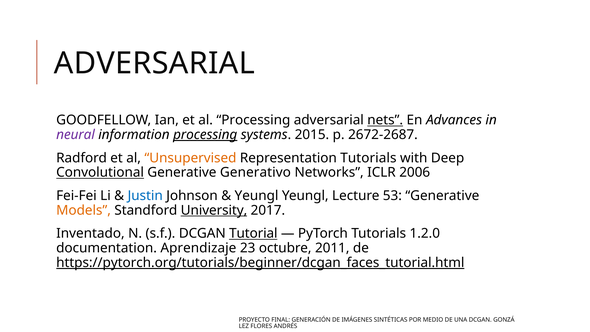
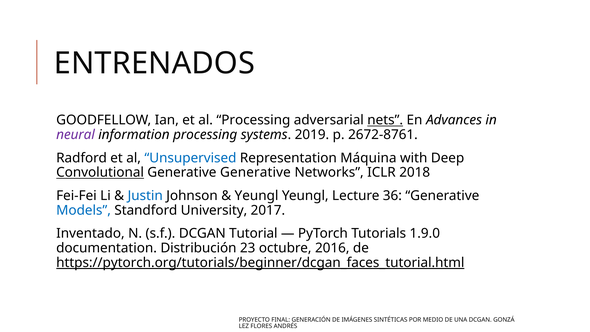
ADVERSARIAL: ADVERSARIAL -> ENTRENADOS (154, 63)
processing underline: present -> none (205, 135)
2015: 2015 -> 2019 (312, 135)
2672-2687: 2672-2687 -> 2672-8761 (383, 135)
Unsupervised colour: orange -> blue (190, 158)
Representation Tutorials: Tutorials -> Máquina (368, 158)
Generative Generativo: Generativo -> Generative (255, 172)
2006: 2006 -> 2018 (415, 172)
53: 53 -> 36 (392, 196)
Models colour: orange -> blue (84, 210)
University underline: present -> none (214, 210)
Tutorial underline: present -> none (253, 233)
1.2.0: 1.2.0 -> 1.9.0 (425, 233)
Aprendizaje: Aprendizaje -> Distribución (198, 248)
2011: 2011 -> 2016 (332, 248)
